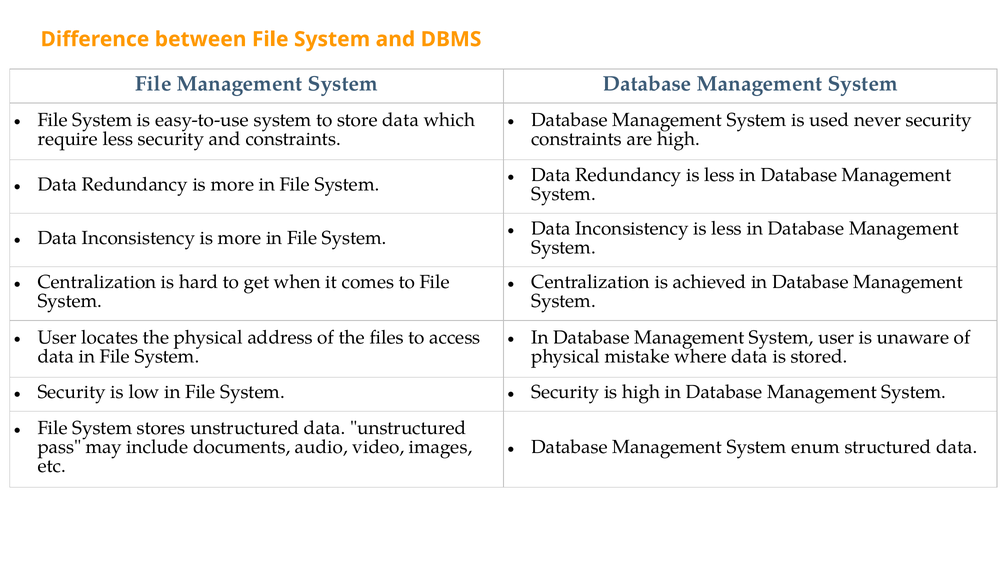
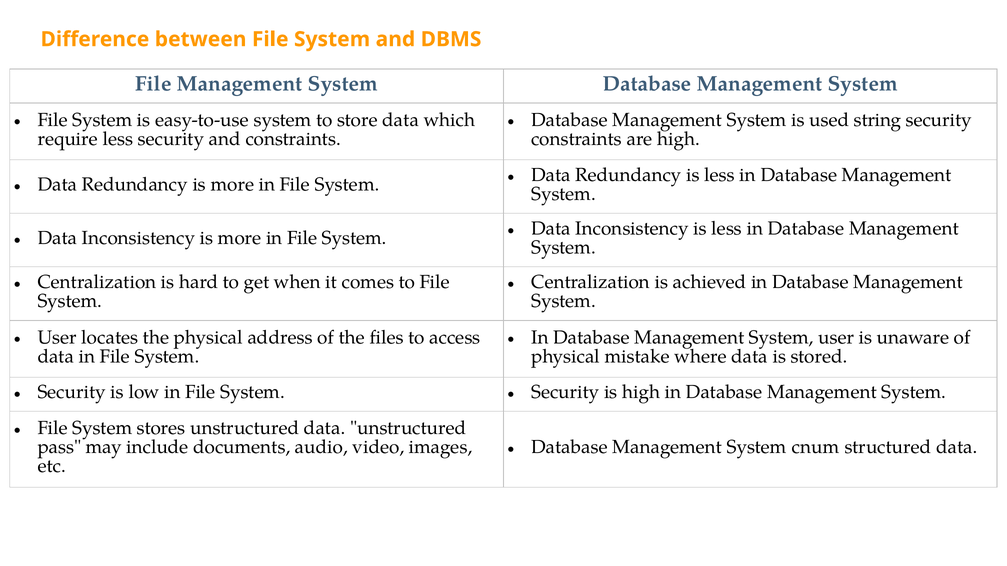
never: never -> string (878, 120)
enum: enum -> cnum (816, 448)
